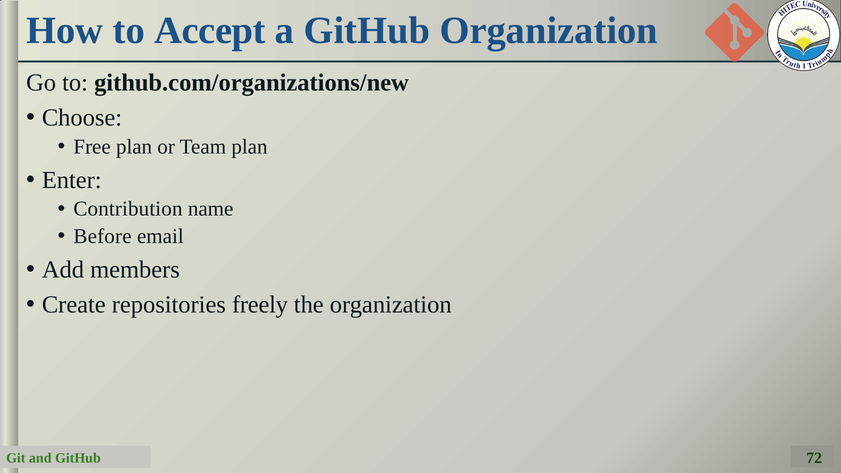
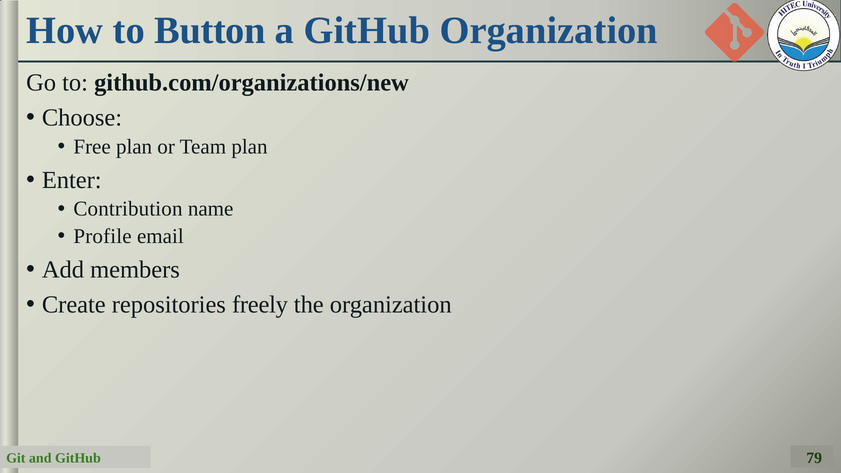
Accept: Accept -> Button (210, 30)
Before: Before -> Profile (103, 236)
72: 72 -> 79 (814, 458)
